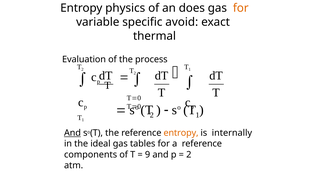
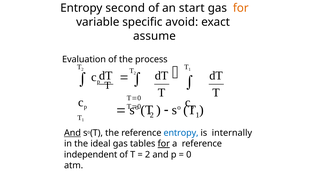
physics: physics -> second (125, 8)
does: does -> start (192, 8)
thermal: thermal -> assume (154, 36)
entropy colour: orange -> blue (181, 133)
for underline: none -> present (164, 144)
components: components -> independent (91, 154)
9: 9 -> 2 (148, 154)
2: 2 -> 0 (189, 154)
